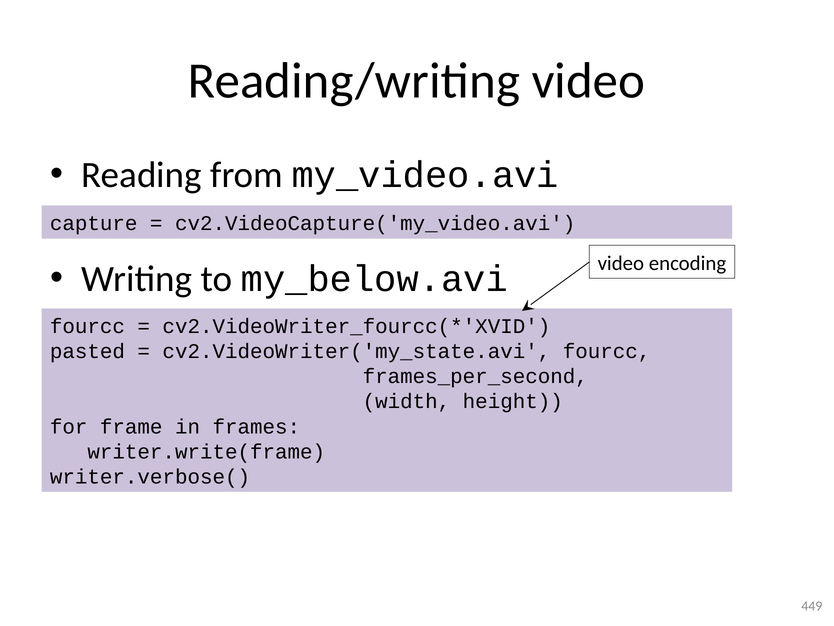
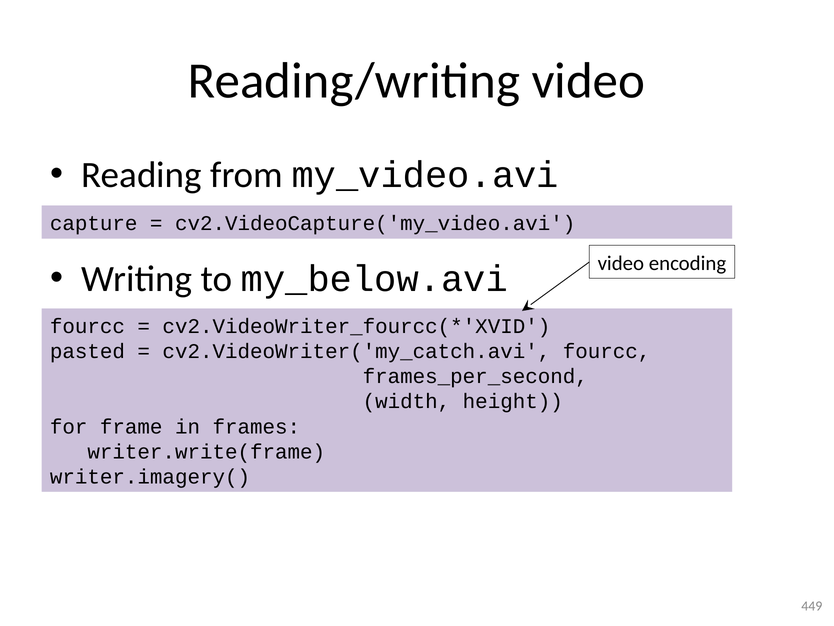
cv2.VideoWriter('my_state.avi: cv2.VideoWriter('my_state.avi -> cv2.VideoWriter('my_catch.avi (356, 351)
writer.verbose(: writer.verbose( -> writer.imagery( (150, 476)
